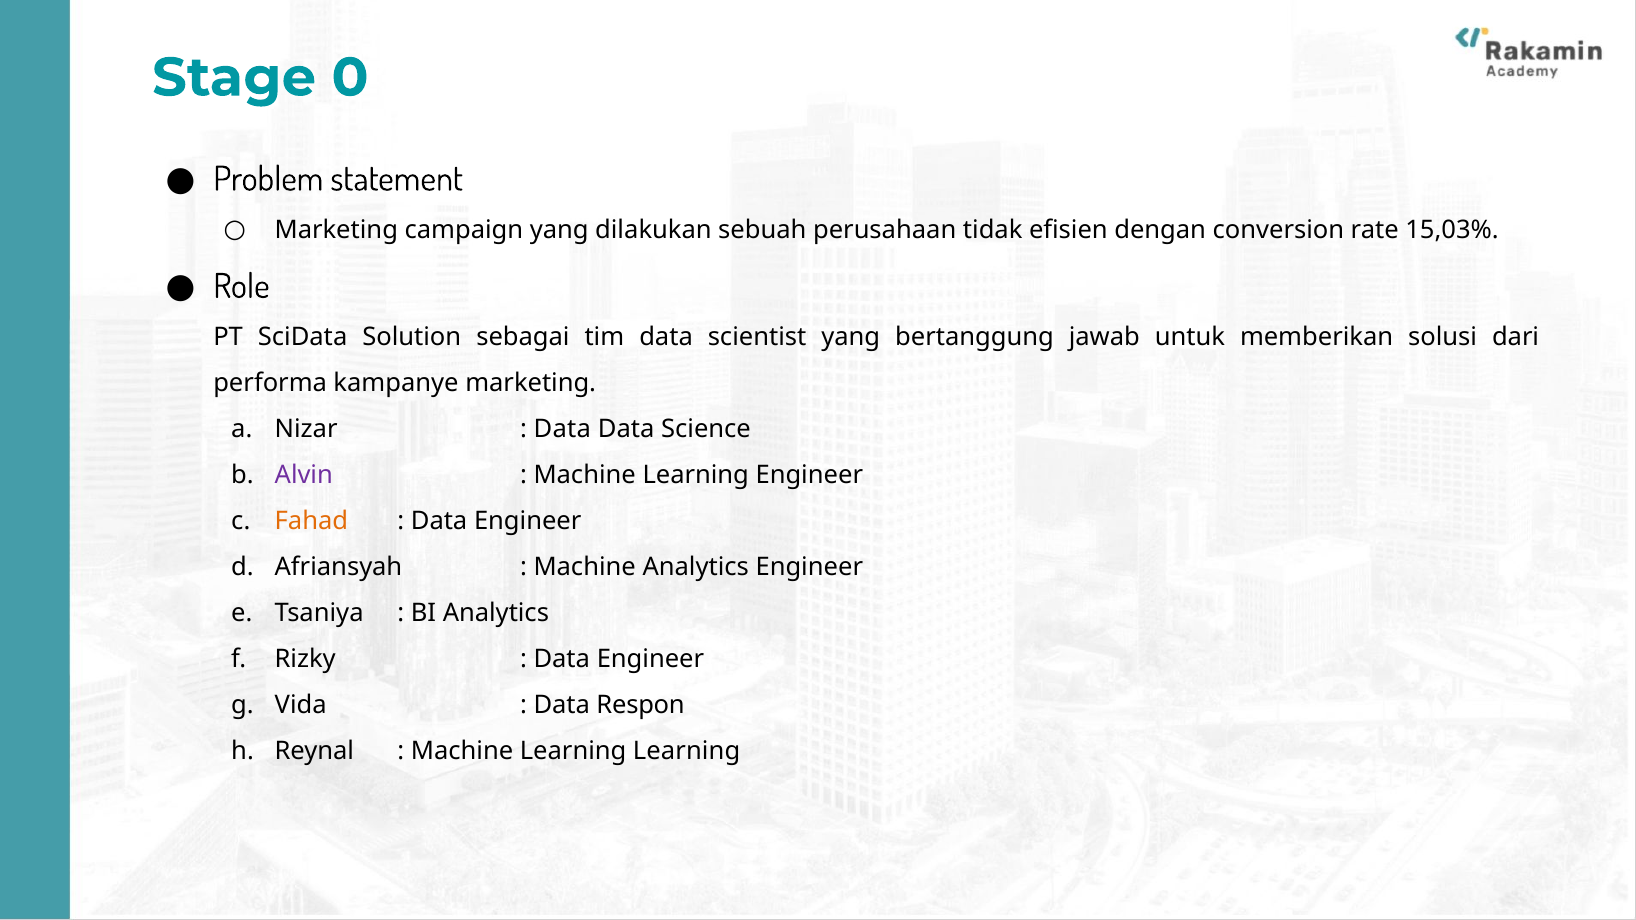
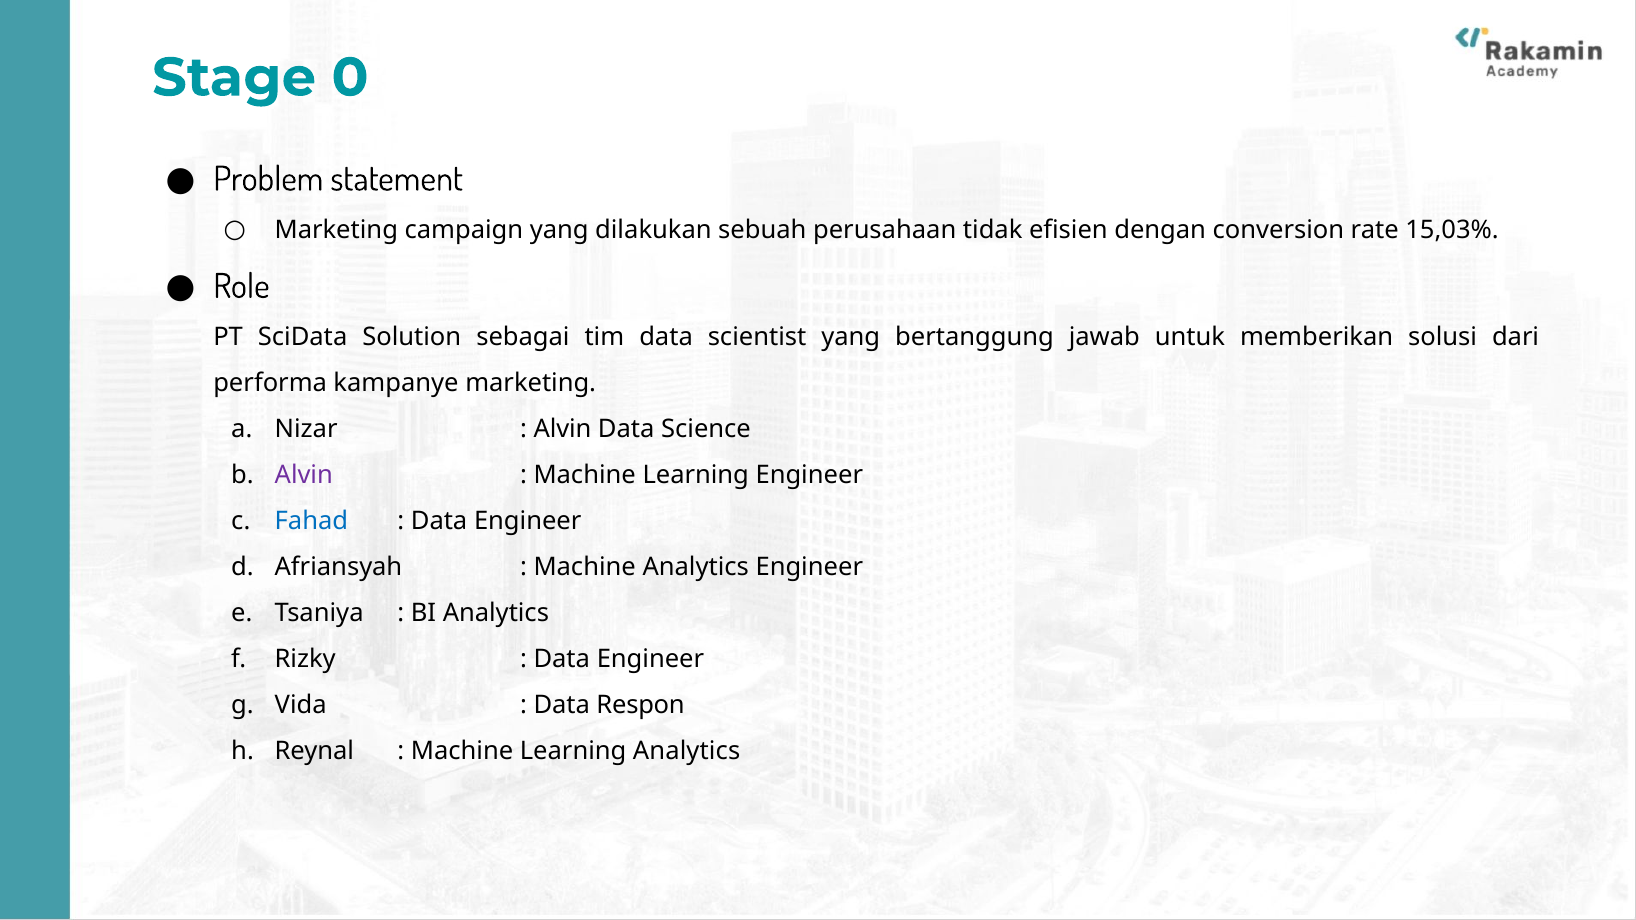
Data: Data -> Alvin (563, 429)
Fahad colour: orange -> blue (311, 521)
Learning Learning: Learning -> Analytics (687, 751)
